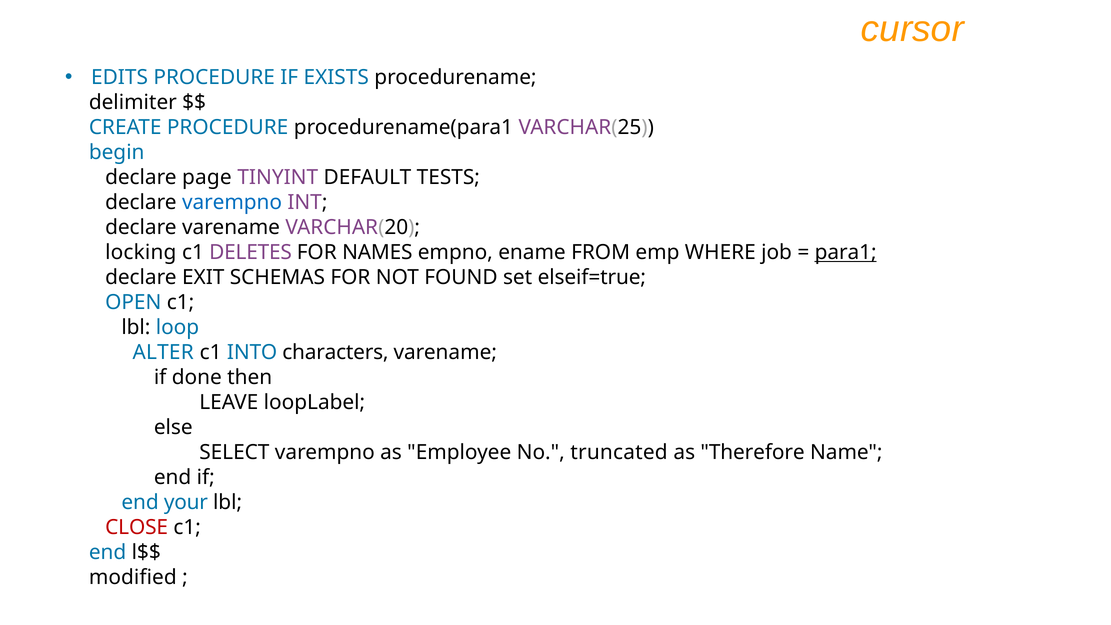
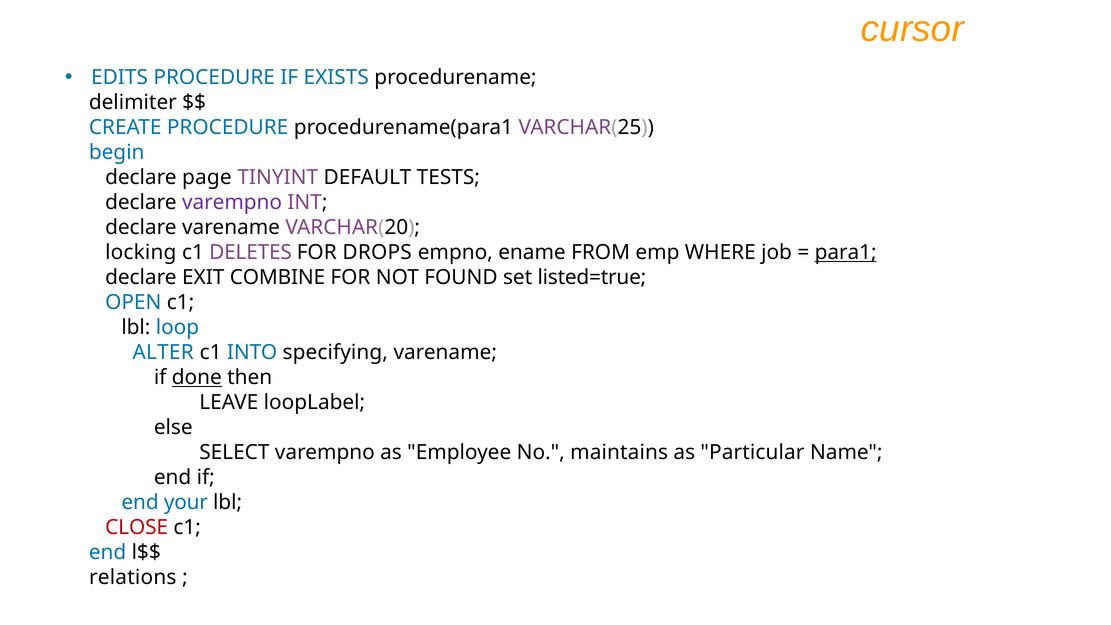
varempno colour: blue -> purple (232, 203)
NAMES: NAMES -> DROPS (377, 253)
SCHEMAS: SCHEMAS -> COMBINE (277, 278)
elseif=true: elseif=true -> listed=true (592, 278)
characters: characters -> specifying (335, 353)
done underline: none -> present (197, 377)
truncated: truncated -> maintains (619, 452)
Therefore: Therefore -> Particular (752, 452)
modified: modified -> relations (133, 577)
